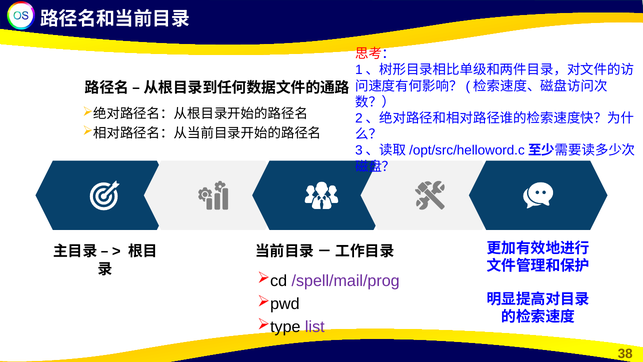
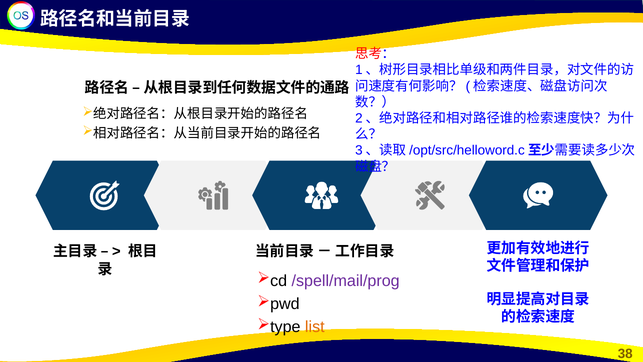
list colour: purple -> orange (315, 327)
